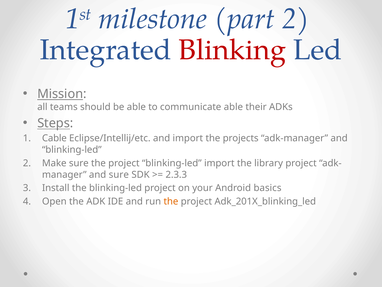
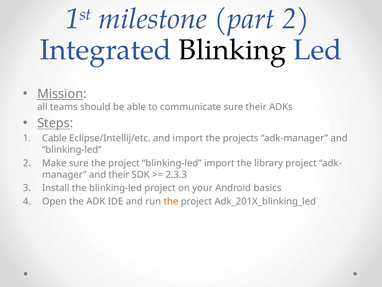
Blinking colour: red -> black (232, 50)
communicate able: able -> sure (233, 107)
and sure: sure -> their (119, 174)
